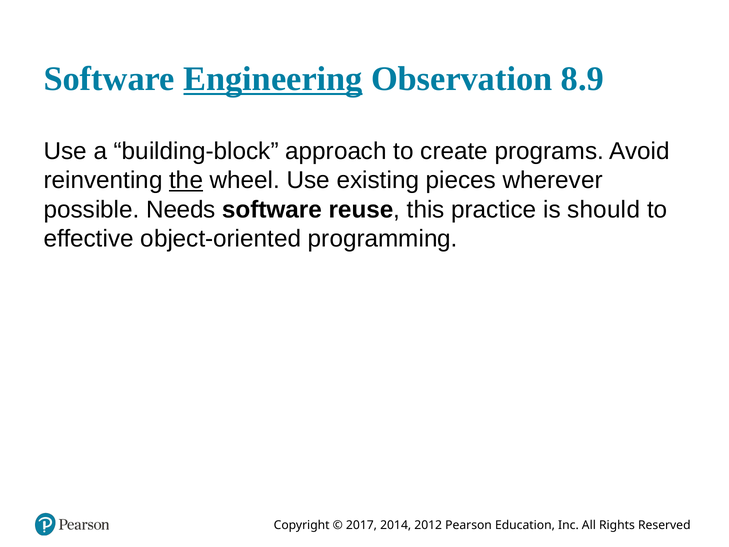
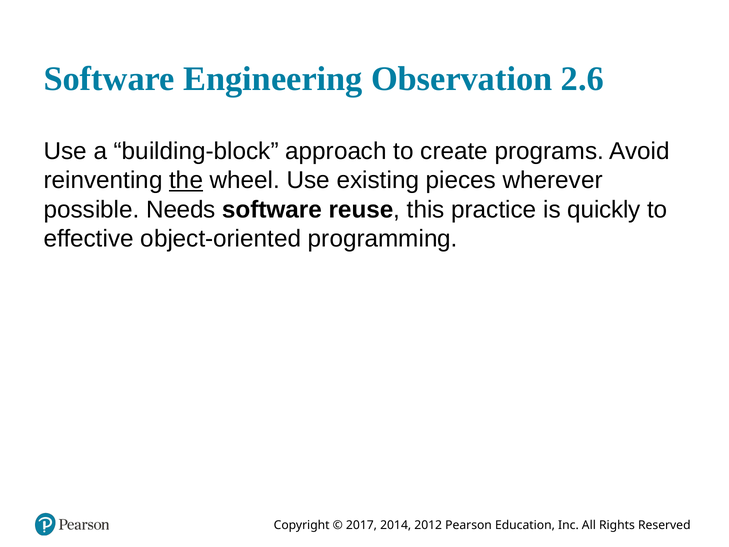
Engineering underline: present -> none (273, 79)
8.9: 8.9 -> 2.6 (582, 79)
should: should -> quickly (604, 209)
